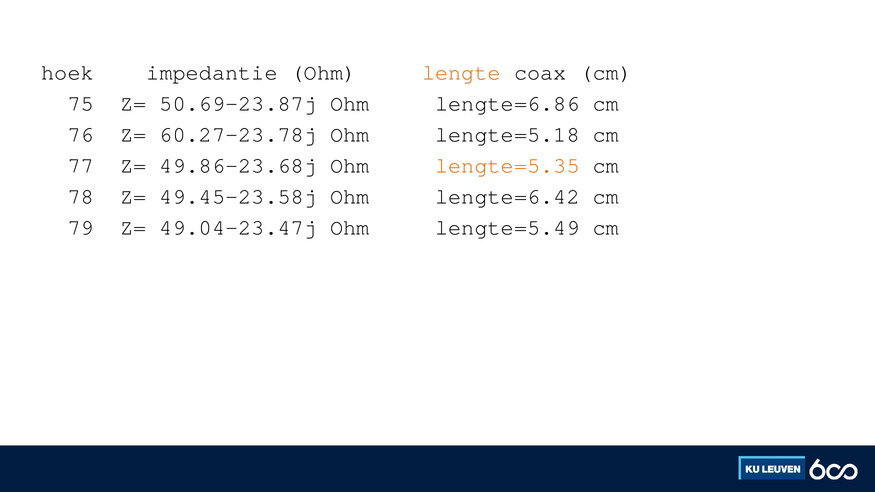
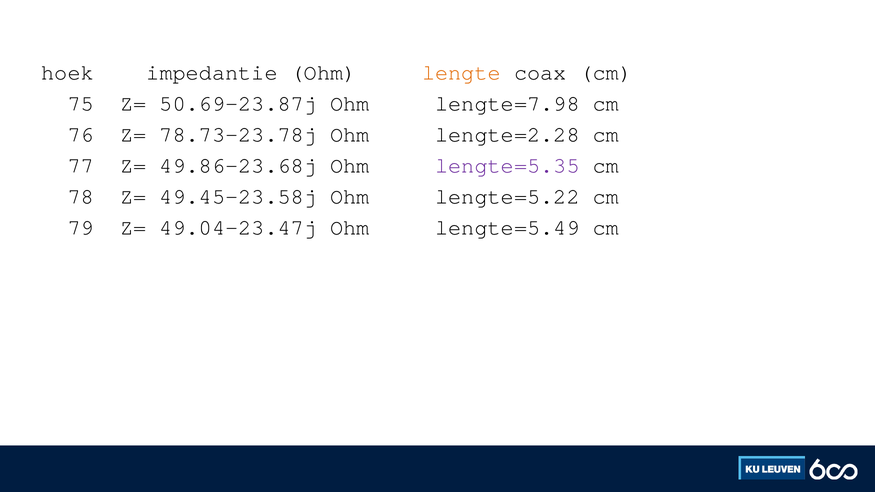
lengte=6.86: lengte=6.86 -> lengte=7.98 (507, 104)
60.27-23.78j: 60.27-23.78j -> 78.73-23.78j (238, 135)
lengte=5.18: lengte=5.18 -> lengte=2.28 (507, 135)
lengte=5.35 colour: orange -> purple (507, 166)
lengte=6.42: lengte=6.42 -> lengte=5.22 (507, 197)
